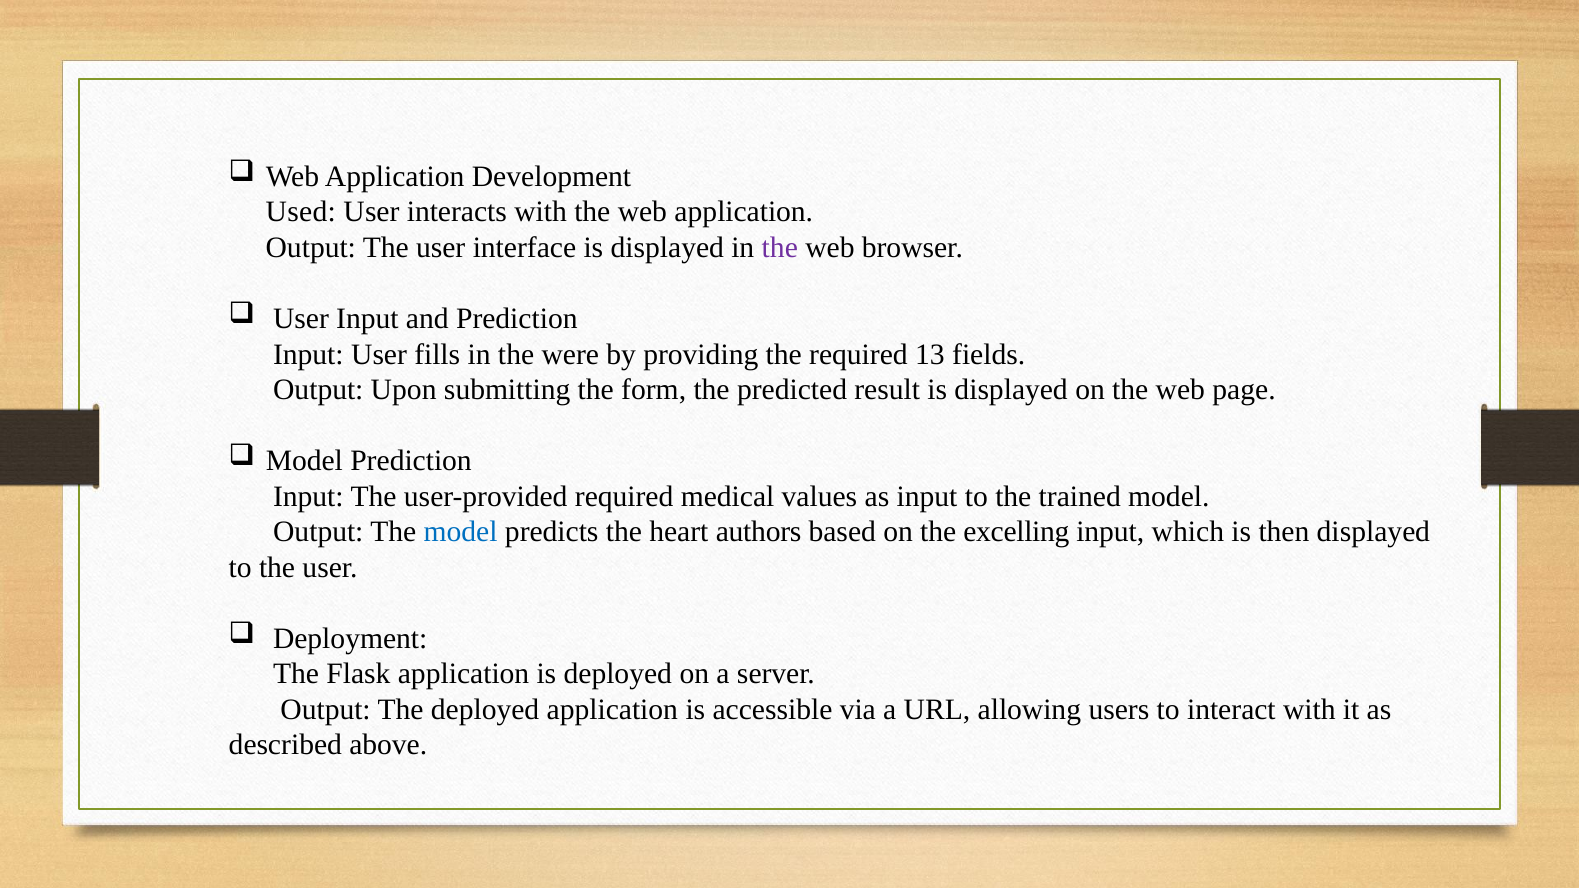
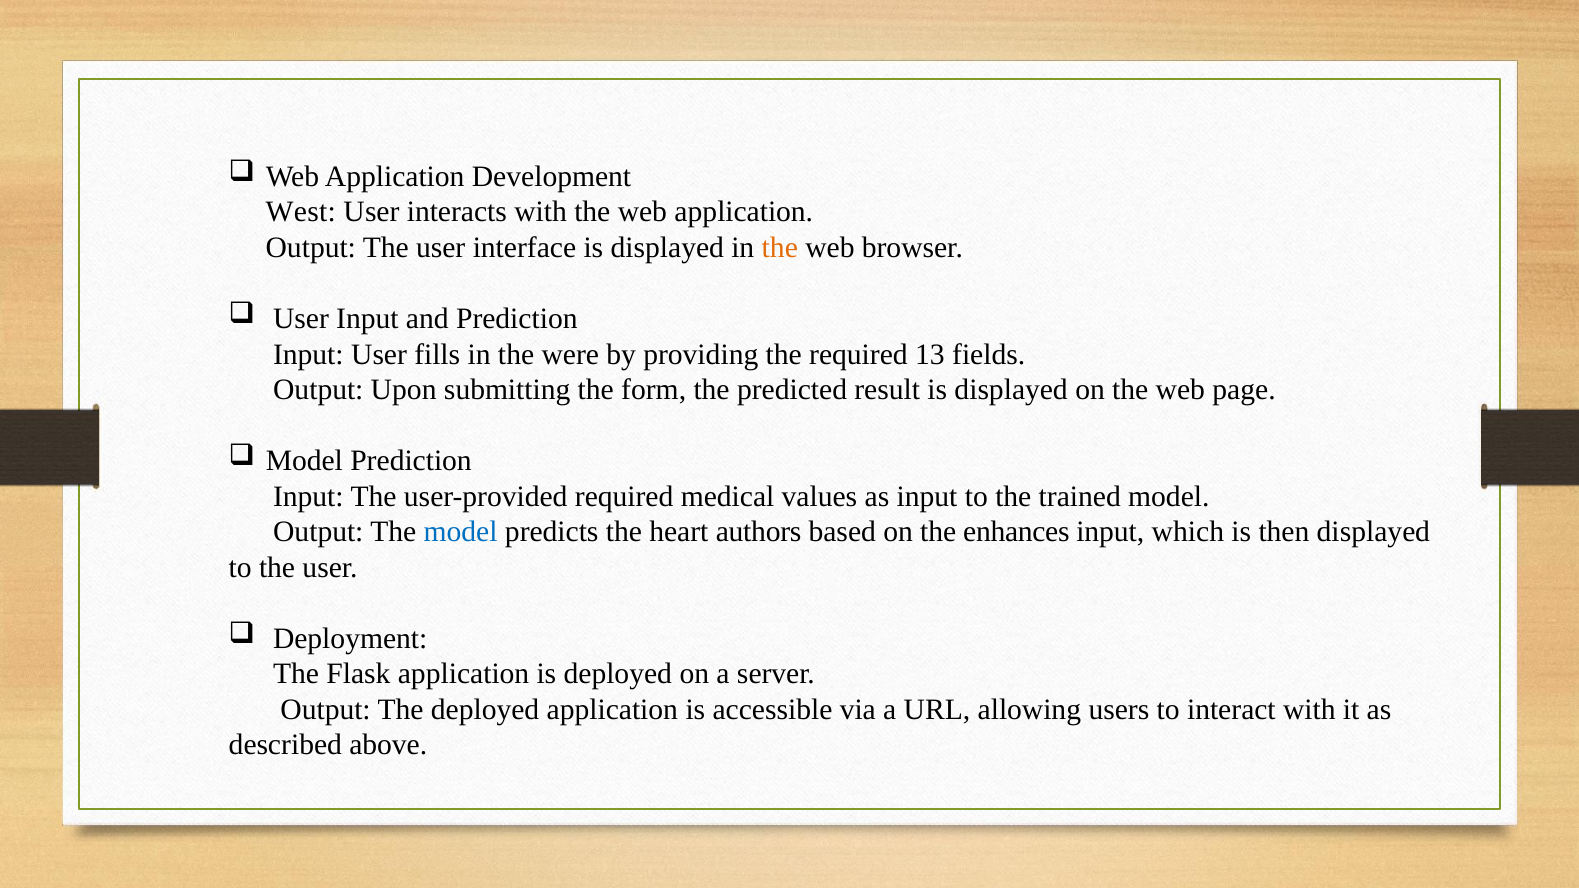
Used: Used -> West (301, 212)
the colour: purple -> orange (780, 248)
excelling: excelling -> enhances (1016, 532)
